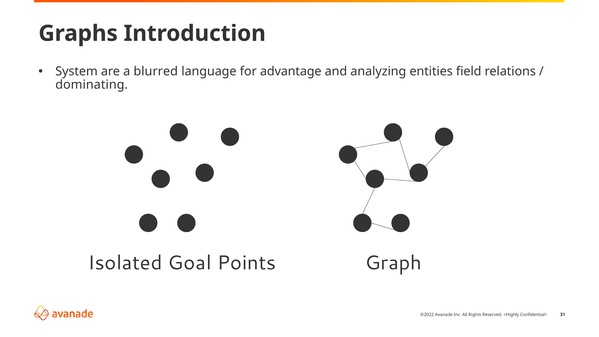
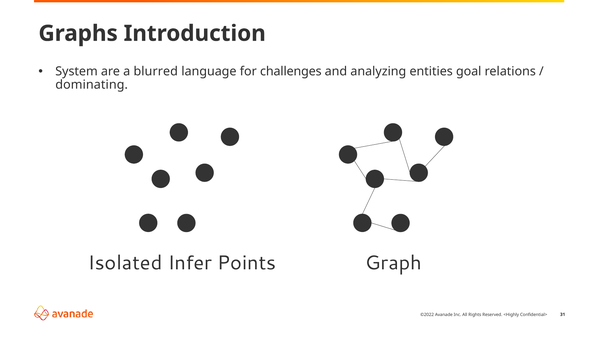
advantage: advantage -> challenges (291, 71)
field: field -> goal (469, 71)
Goal: Goal -> Infer (190, 263)
